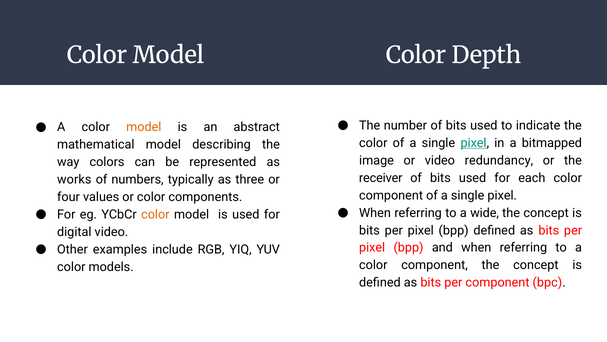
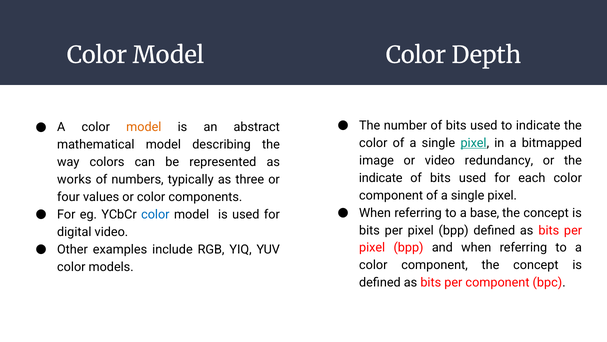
receiver: receiver -> indicate (381, 178)
wide: wide -> base (485, 213)
color colour: orange -> blue (155, 214)
